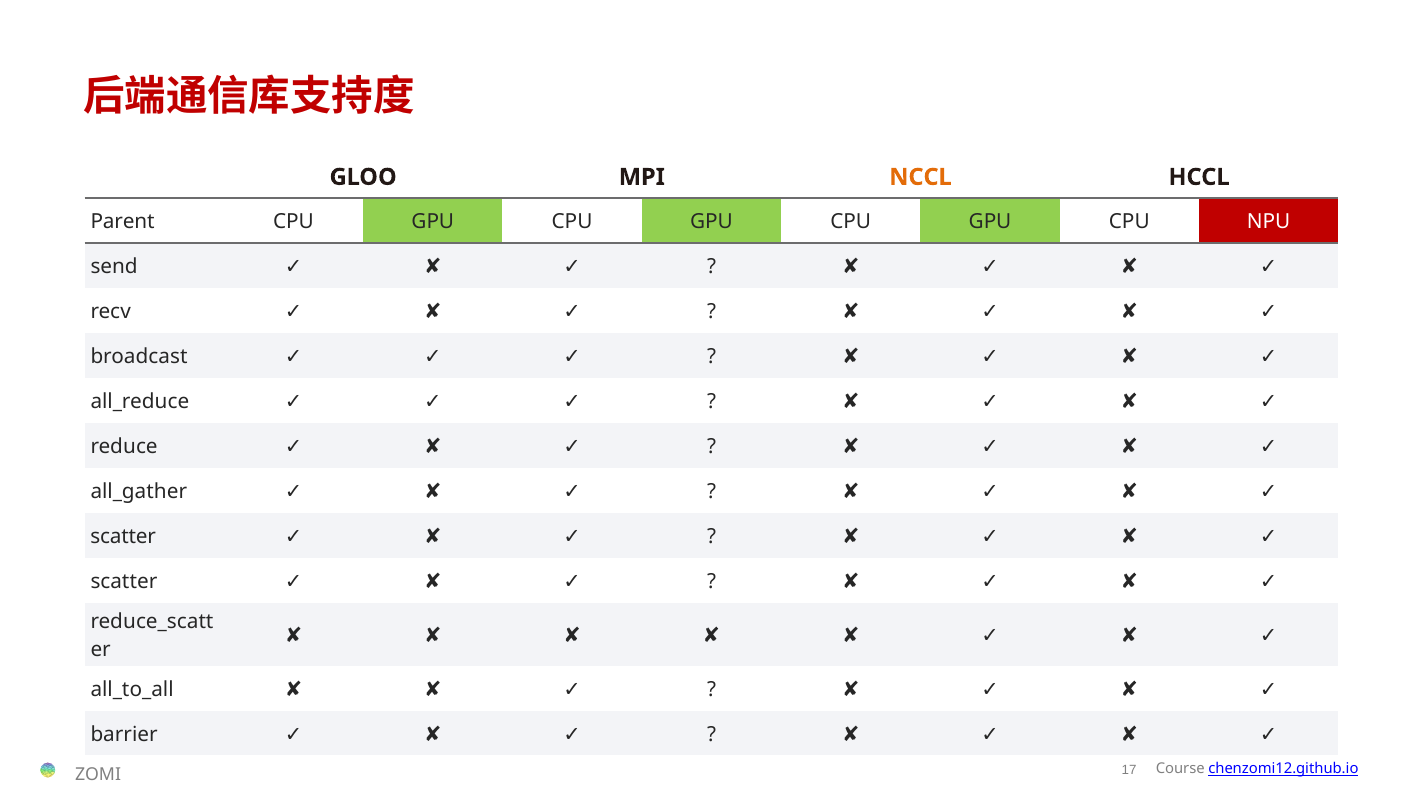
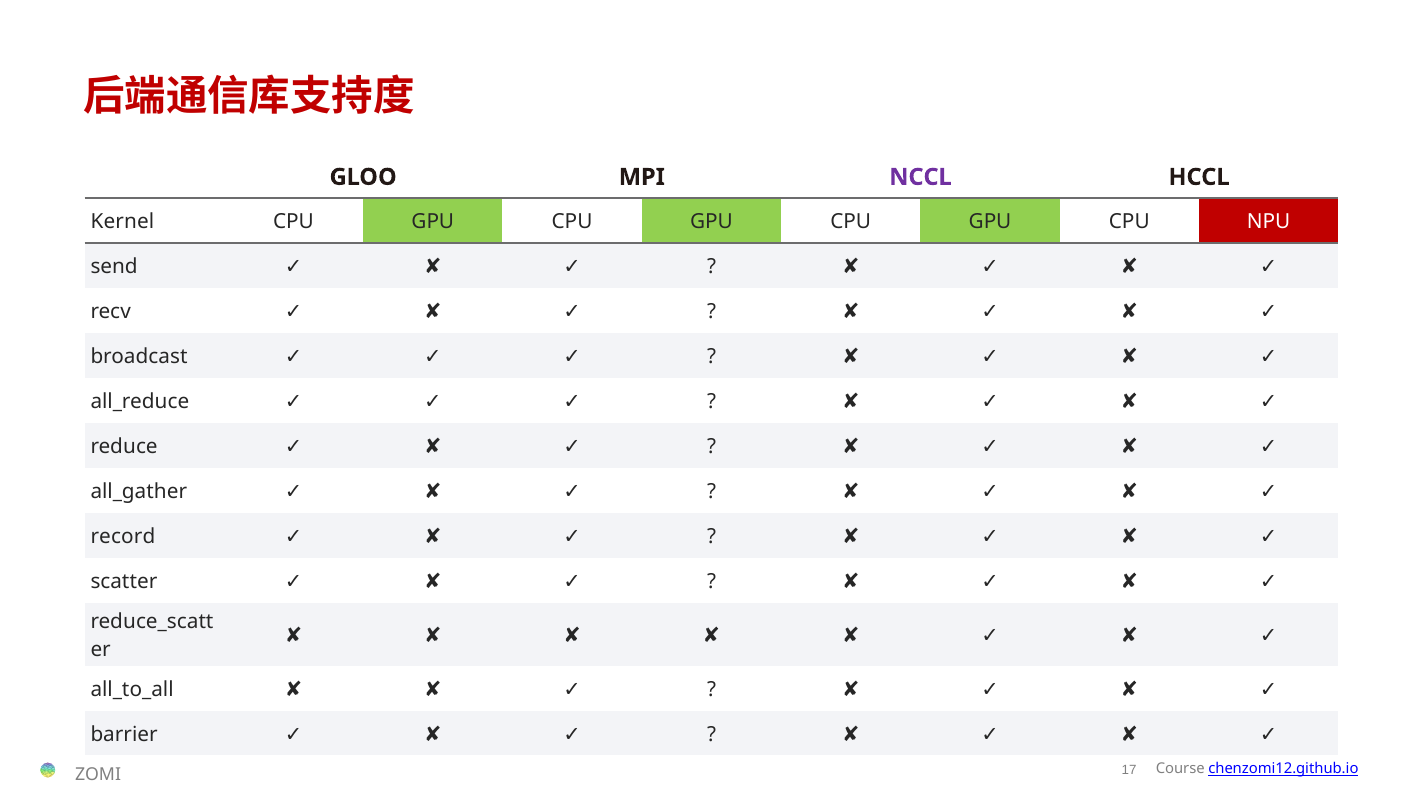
NCCL colour: orange -> purple (921, 177)
Parent: Parent -> Kernel (122, 222)
scatter: scatter -> record (123, 537)
